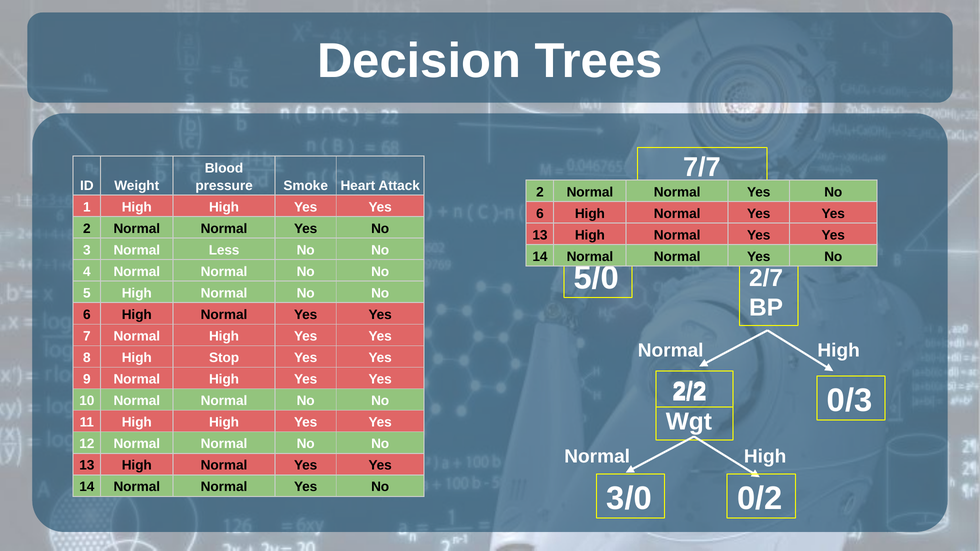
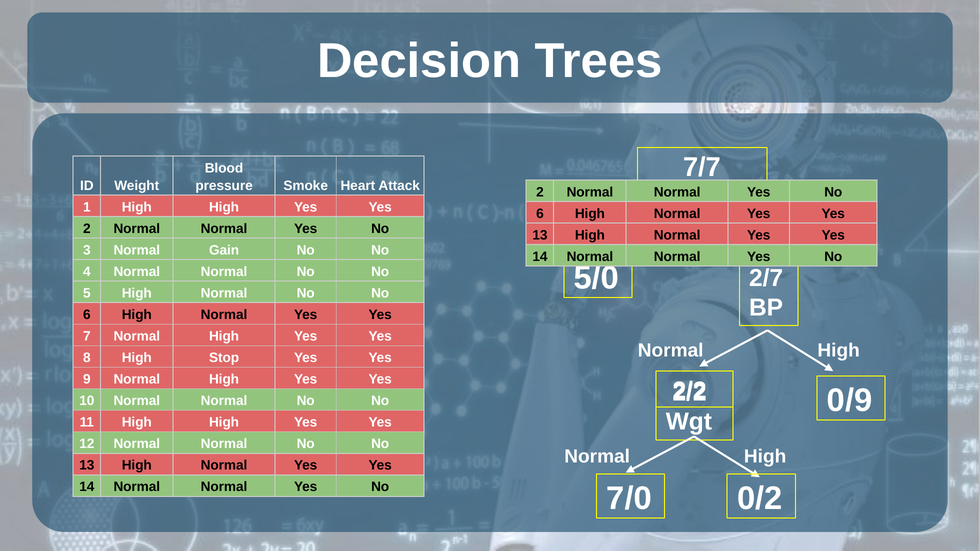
Less: Less -> Gain (224, 250)
0/3: 0/3 -> 0/9 (850, 401)
3/0: 3/0 -> 7/0 (629, 499)
